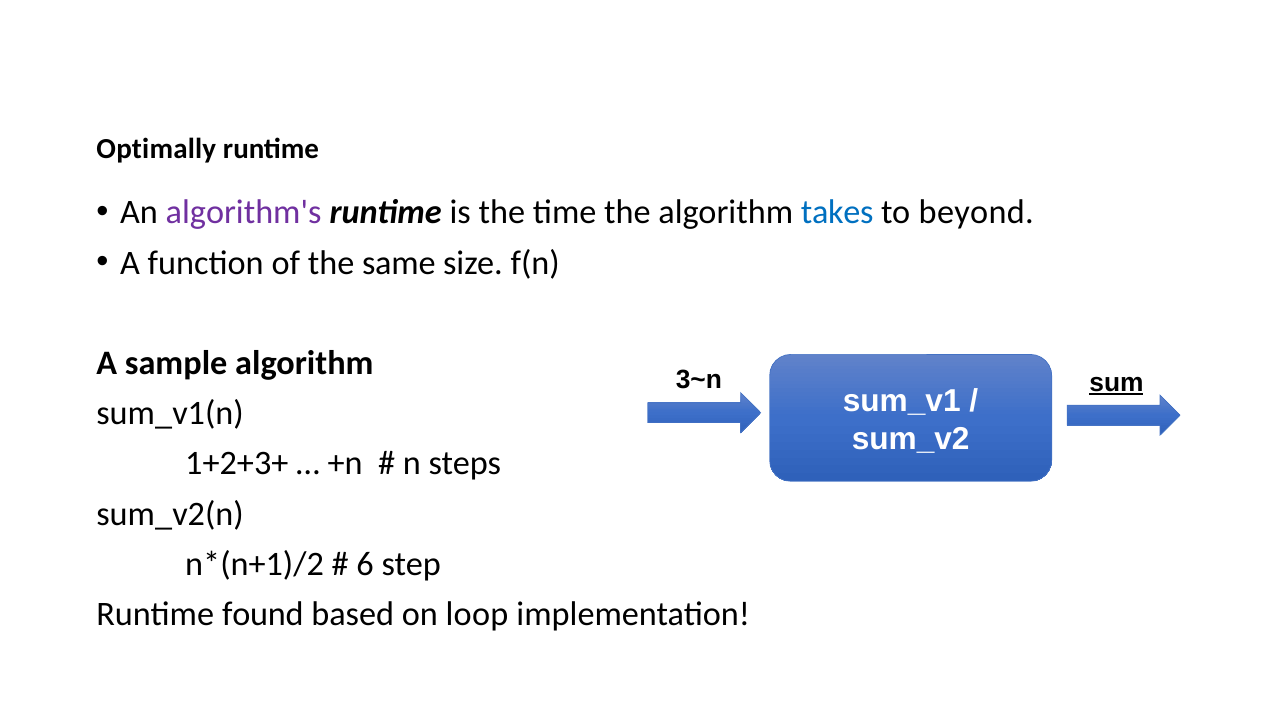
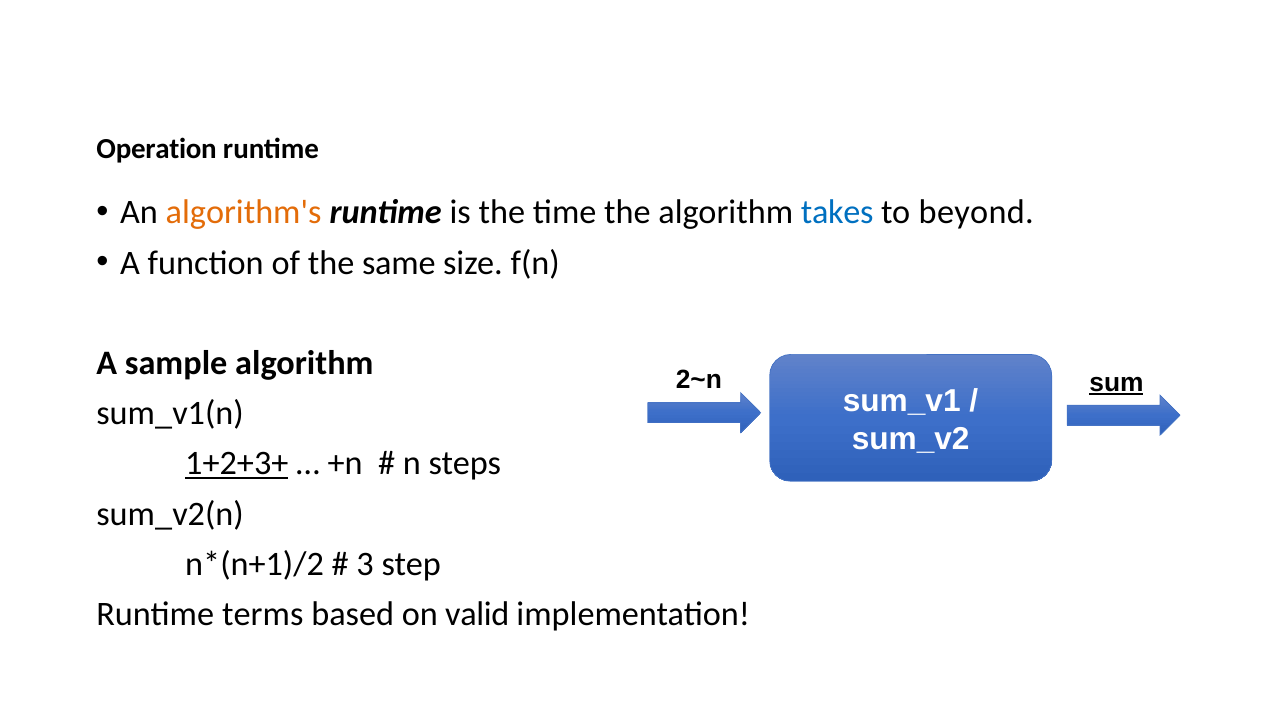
Optimally: Optimally -> Operation (157, 149)
algorithm's colour: purple -> orange (244, 212)
3~n: 3~n -> 2~n (699, 380)
1+2+3+ underline: none -> present (237, 463)
6: 6 -> 3 (365, 564)
found: found -> terms (263, 614)
loop: loop -> valid (477, 614)
